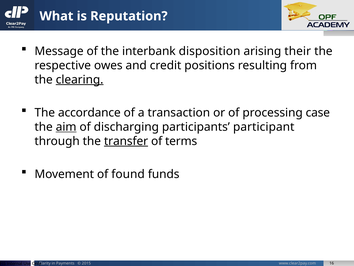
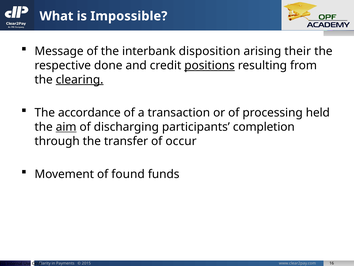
Reputation: Reputation -> Impossible (129, 16)
owes: owes -> done (108, 65)
positions underline: none -> present (210, 65)
case: case -> held (318, 113)
participant: participant -> completion (264, 127)
transfer underline: present -> none (126, 141)
terms: terms -> occur (181, 141)
